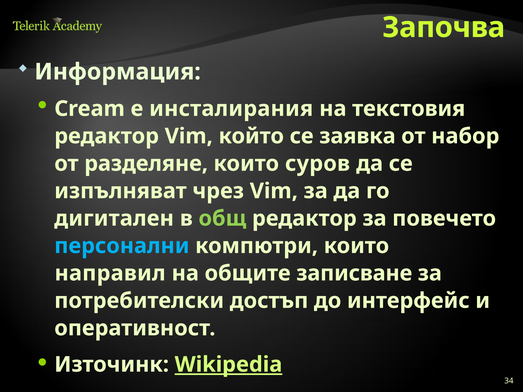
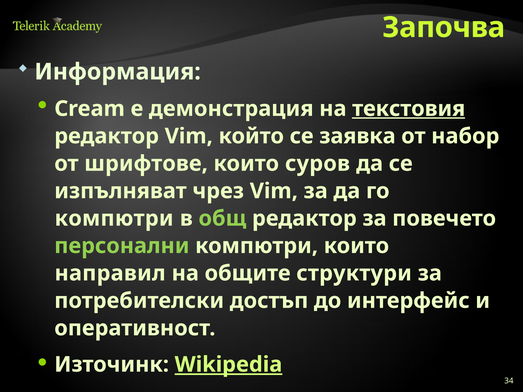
инсталирания: инсталирания -> демонстрация (231, 109)
текстовия underline: none -> present (409, 109)
разделяне: разделяне -> шрифтове (146, 164)
дигитален: дигитален -> компютри (114, 219)
персонални colour: light blue -> light green (122, 246)
записване: записване -> структури (354, 273)
